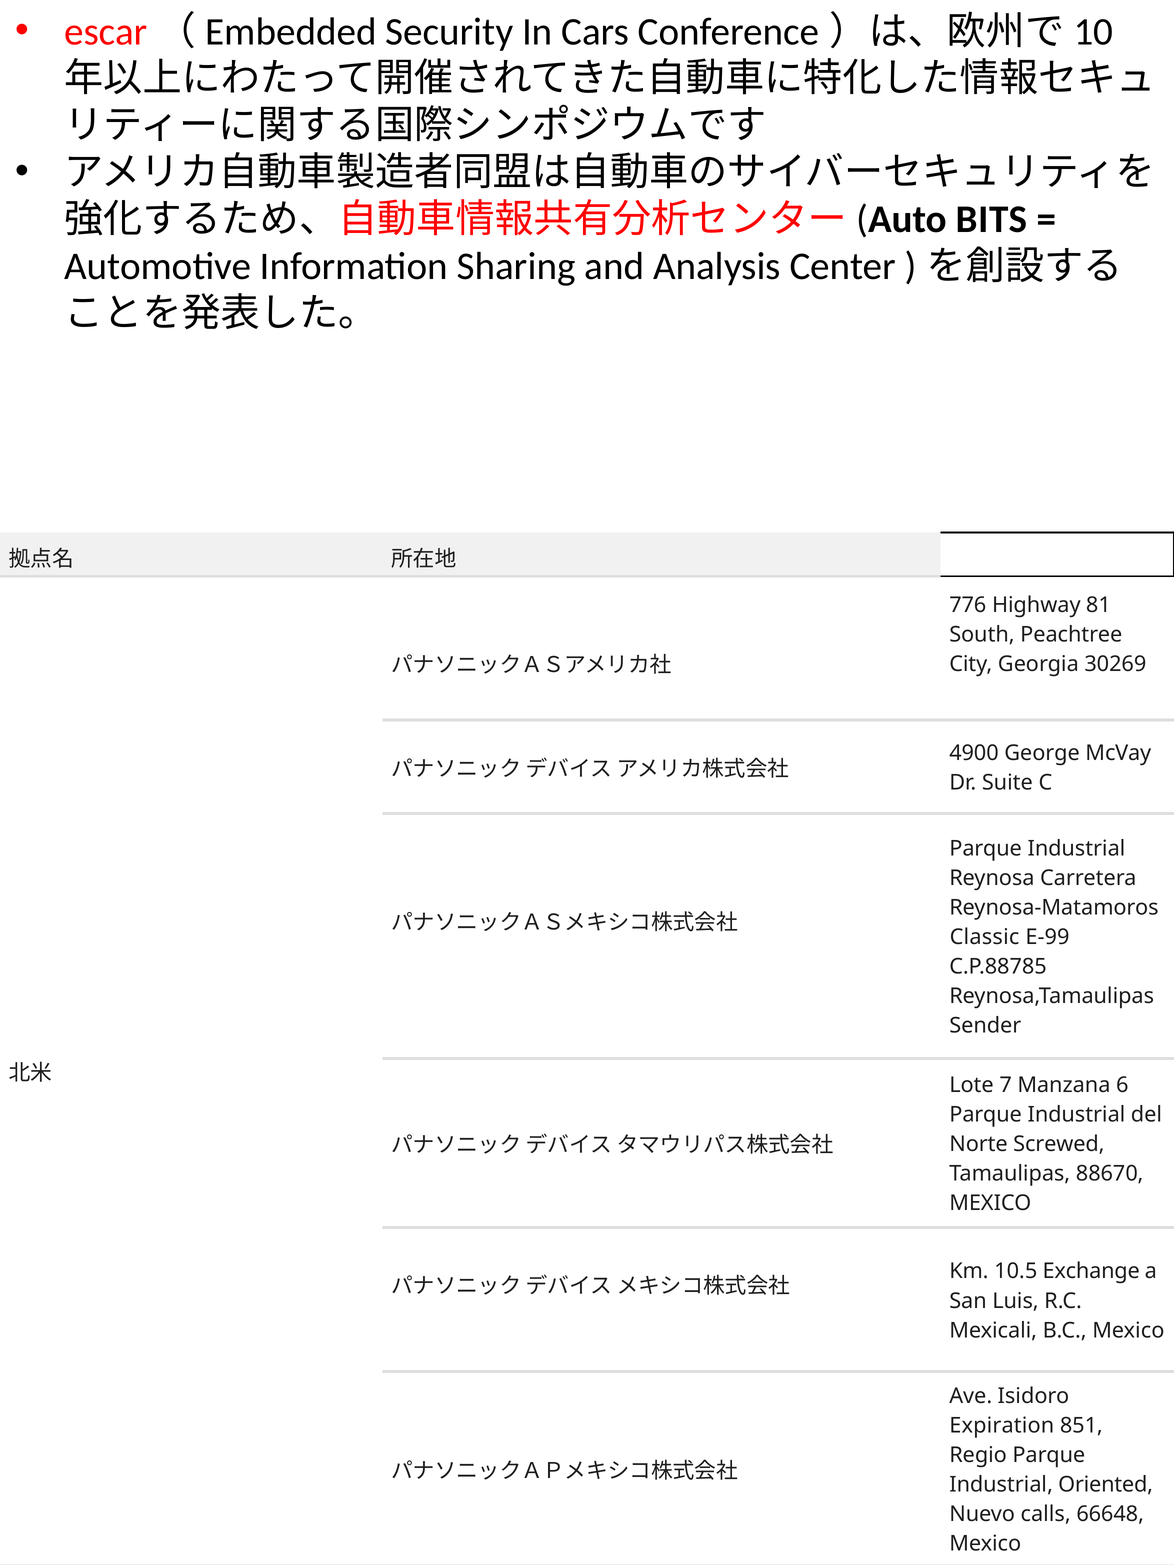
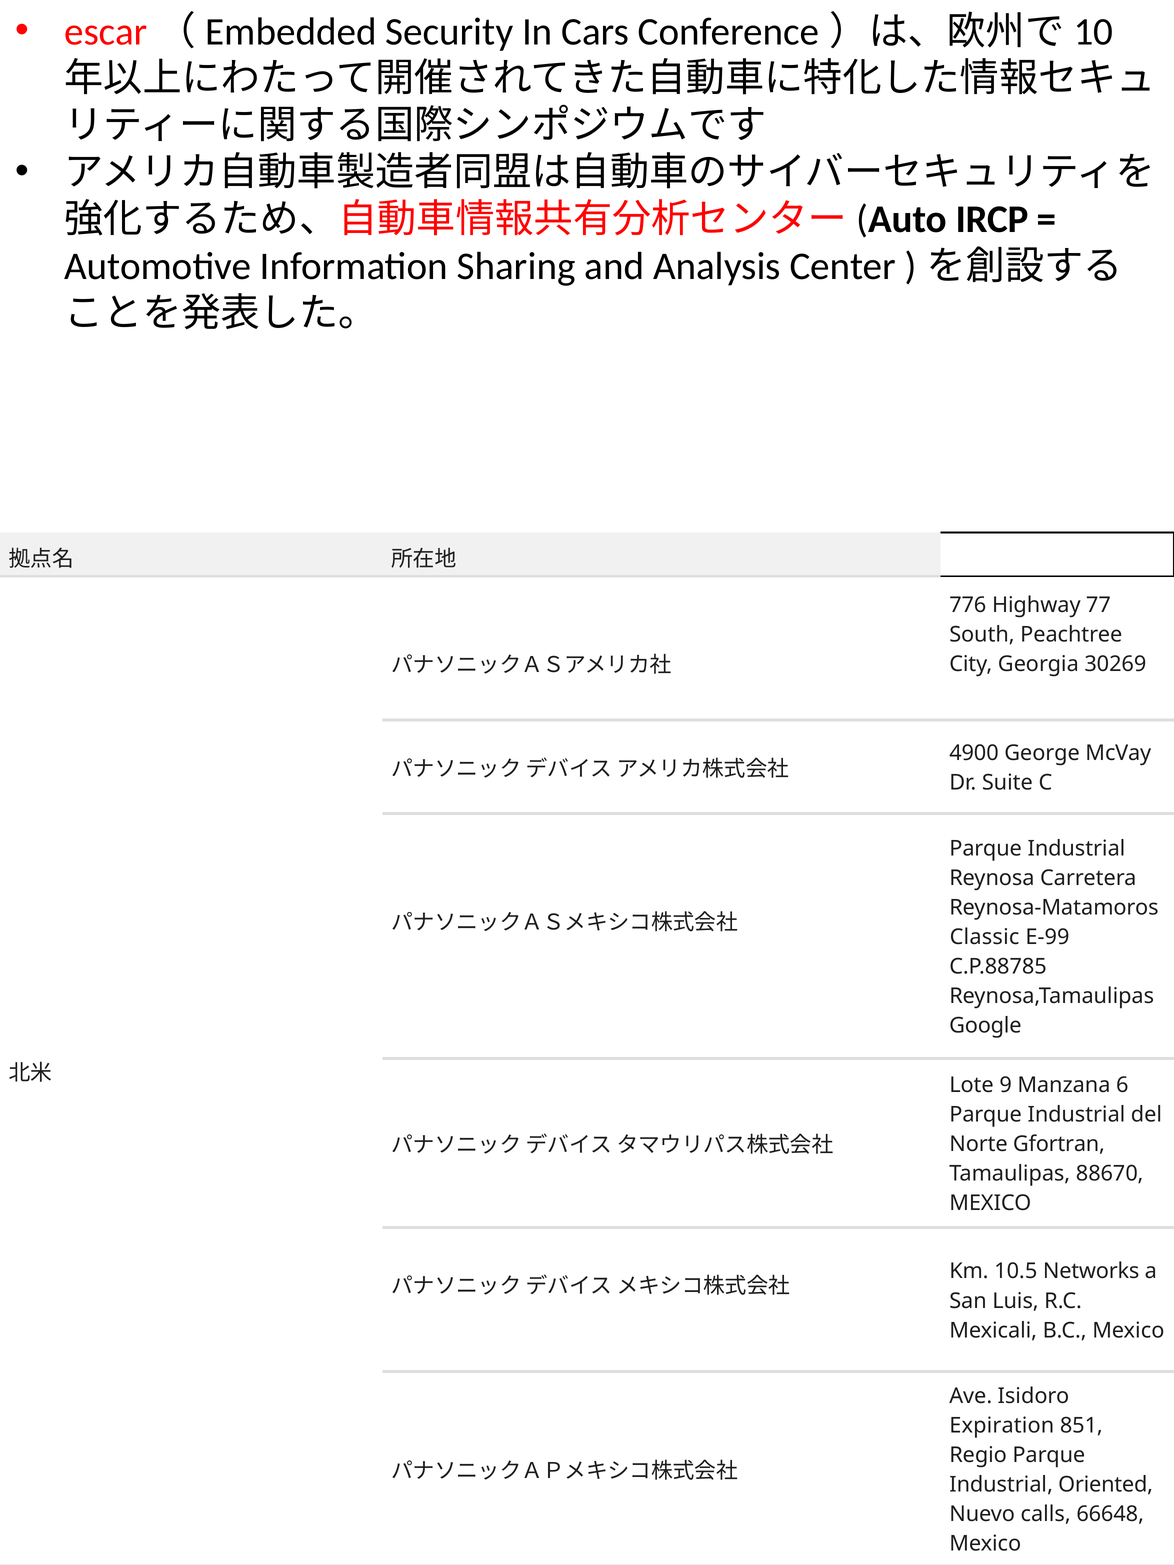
BITS: BITS -> IRCP (992, 219)
81: 81 -> 77 (1098, 605)
Sender: Sender -> Google (985, 1026)
7: 7 -> 9 (1006, 1085)
Screwed: Screwed -> Gfortran (1059, 1145)
Exchange: Exchange -> Networks (1091, 1272)
